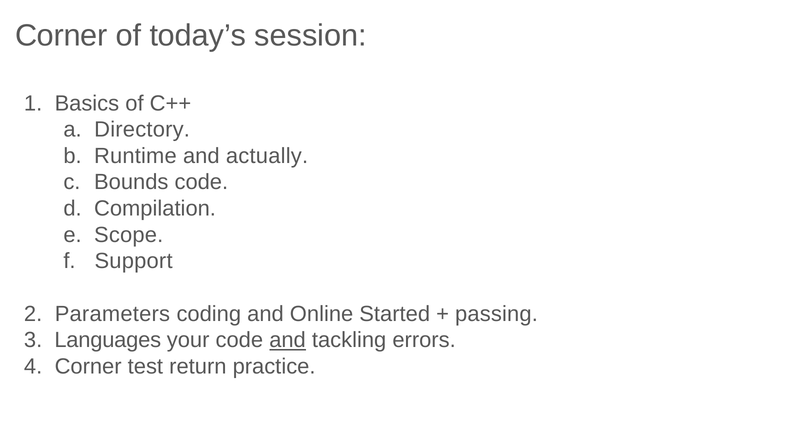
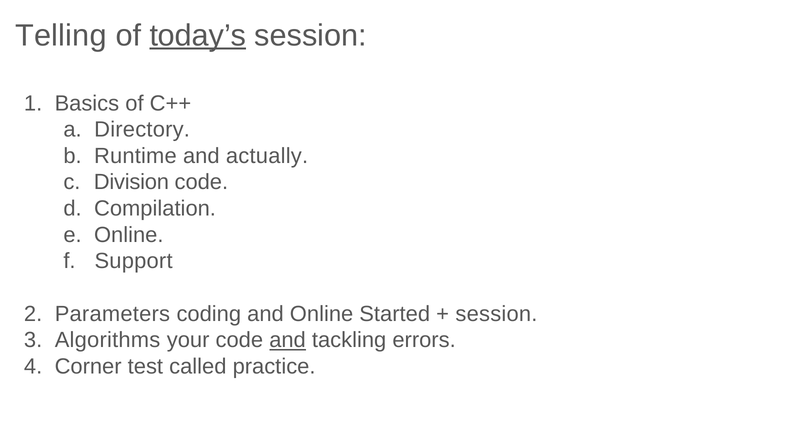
Corner: Corner -> Telling (61, 35)
today’s underline: none -> present (198, 35)
Bounds: Bounds -> Division (131, 182)
Scope: Scope -> Online (129, 235)
passing: passing -> session (496, 314)
Languages: Languages -> Algorithms (108, 340)
return: return -> called (198, 366)
